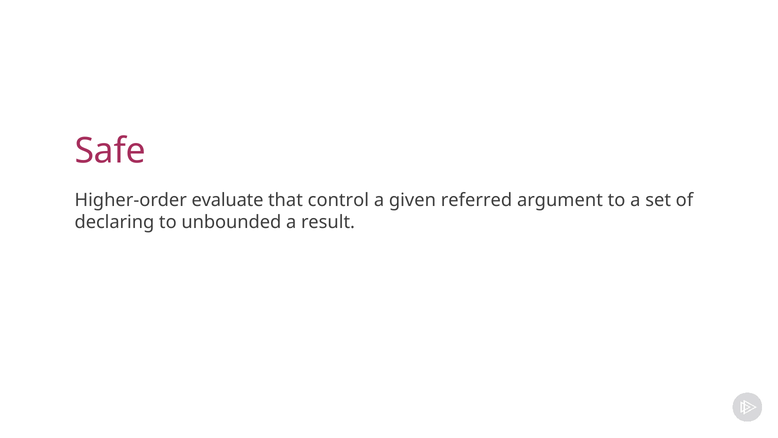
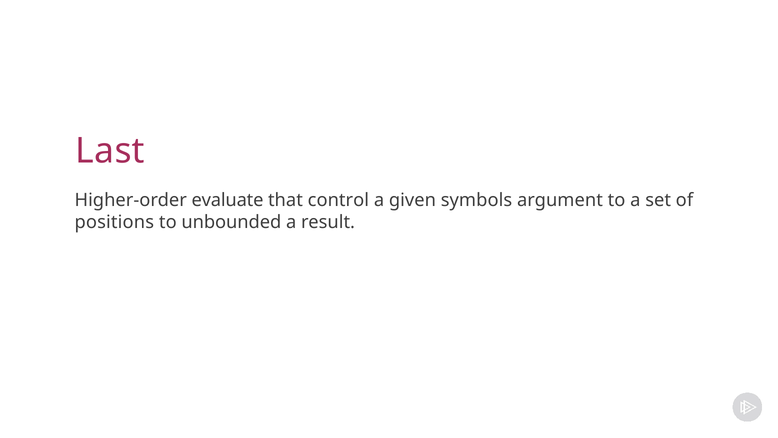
Safe: Safe -> Last (110, 151)
referred: referred -> symbols (476, 200)
declaring: declaring -> positions (114, 222)
